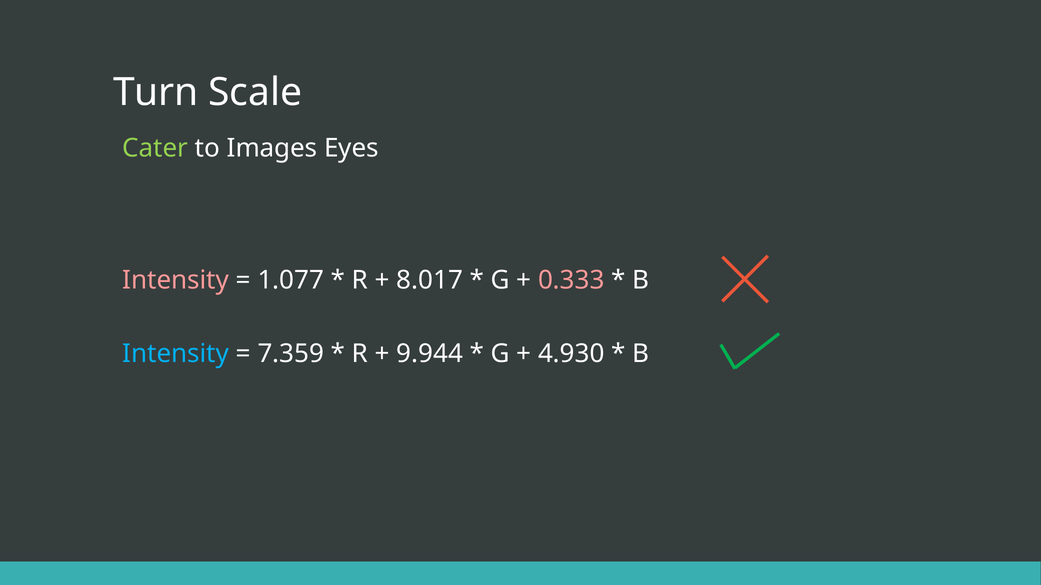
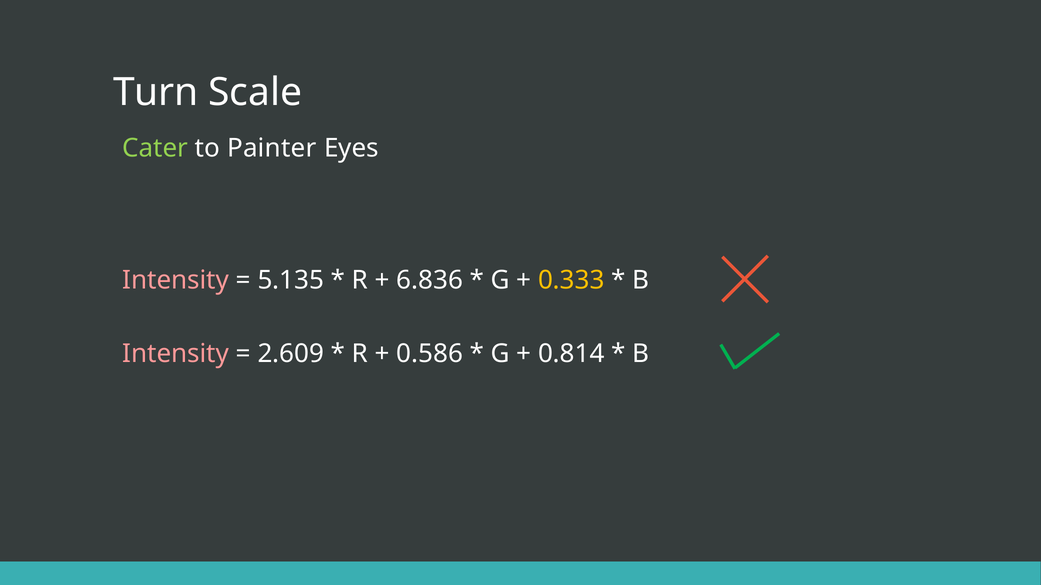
Images: Images -> Painter (272, 148)
1.077: 1.077 -> 5.135 (291, 280)
8.017: 8.017 -> 6.836 (430, 280)
0.333 colour: pink -> yellow (571, 280)
Intensity colour: light blue -> pink (176, 354)
7.359: 7.359 -> 2.609 (291, 354)
9.944: 9.944 -> 0.586 (430, 354)
4.930: 4.930 -> 0.814 (571, 354)
